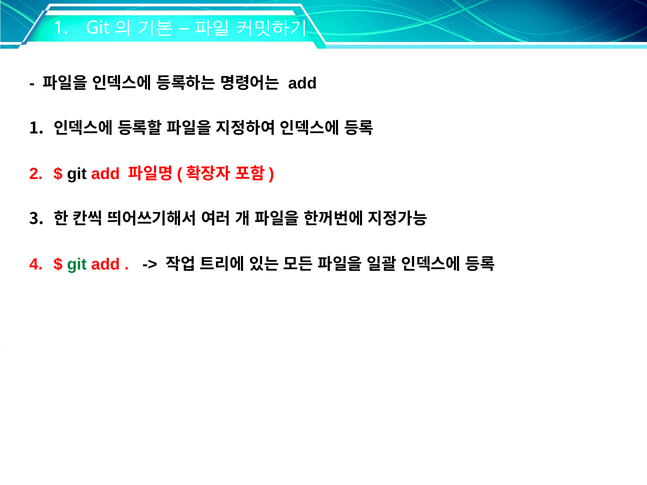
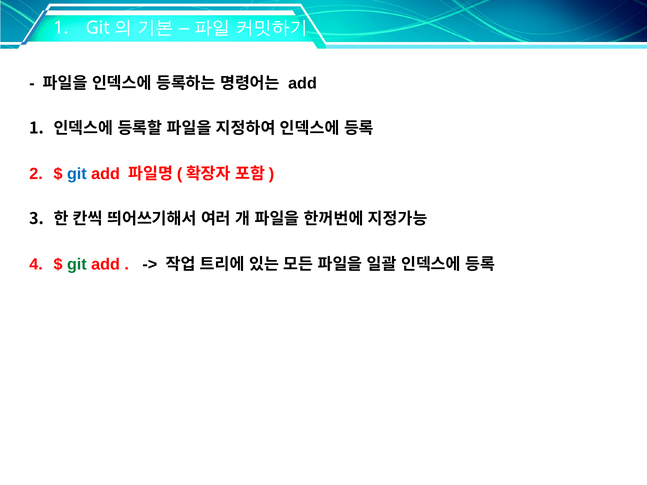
git colour: black -> blue (77, 174)
